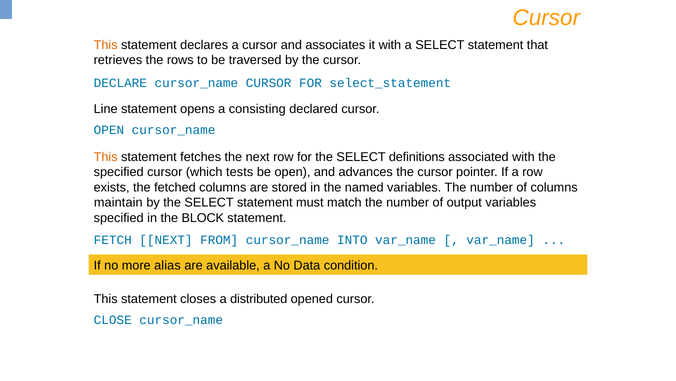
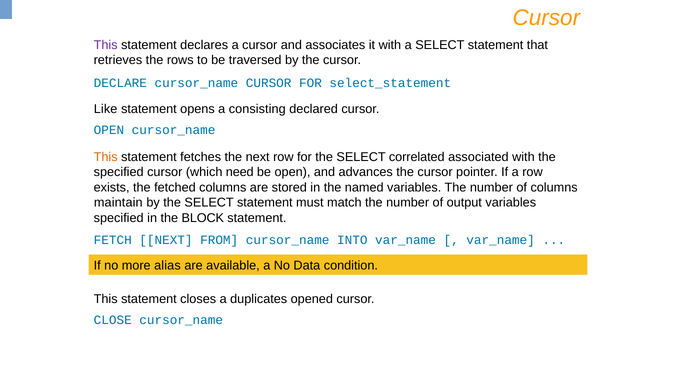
This colour: orange -> purple (106, 45)
Line: Line -> Like (106, 109)
definitions: definitions -> correlated (417, 157)
tests: tests -> need (240, 172)
distributed: distributed -> duplicates (259, 298)
